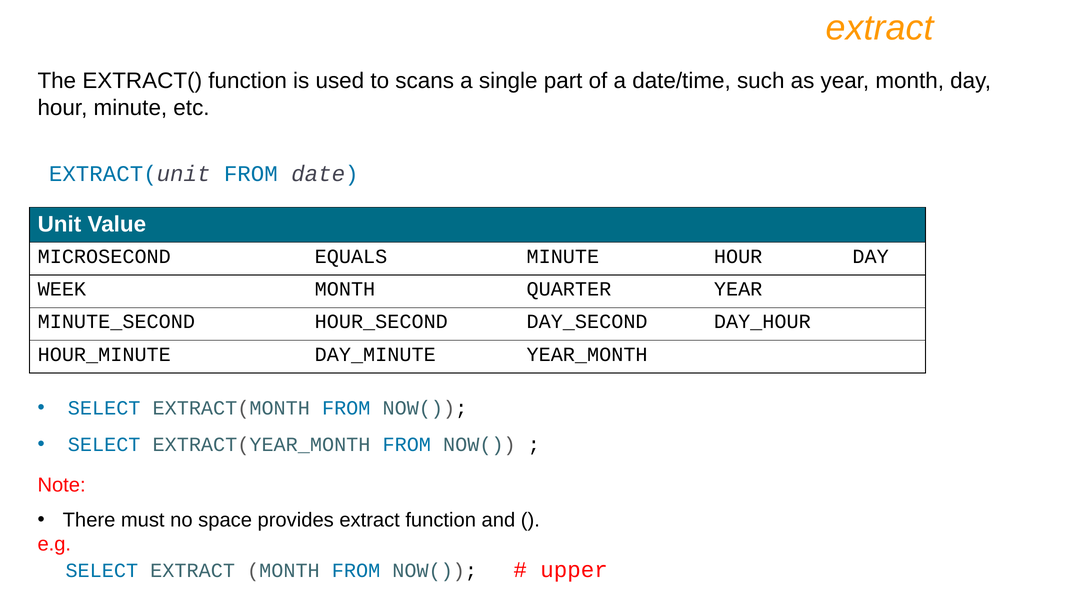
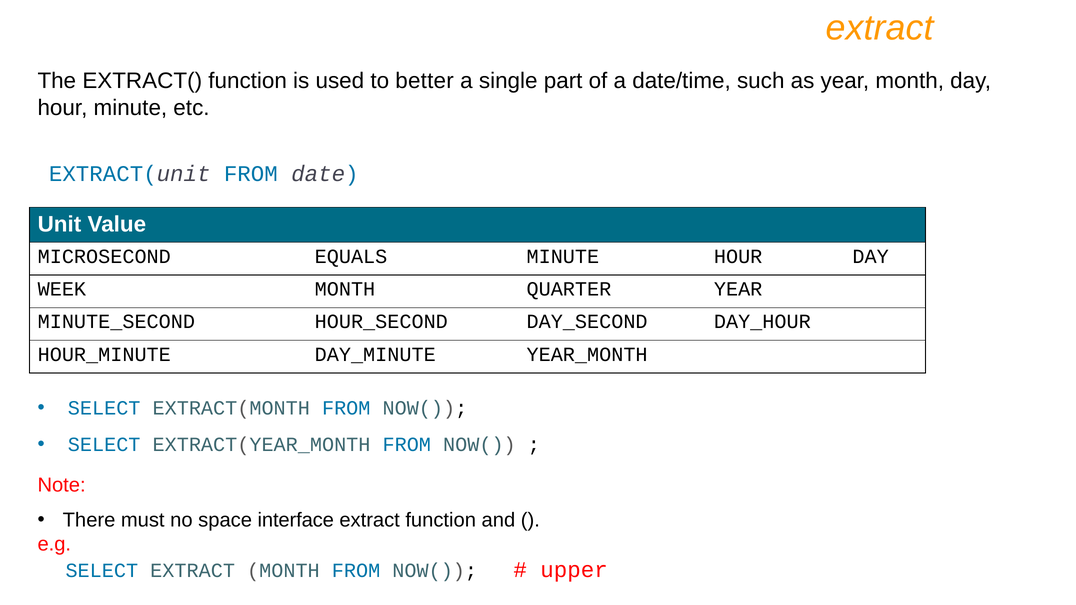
scans: scans -> better (425, 81)
provides: provides -> interface (296, 520)
